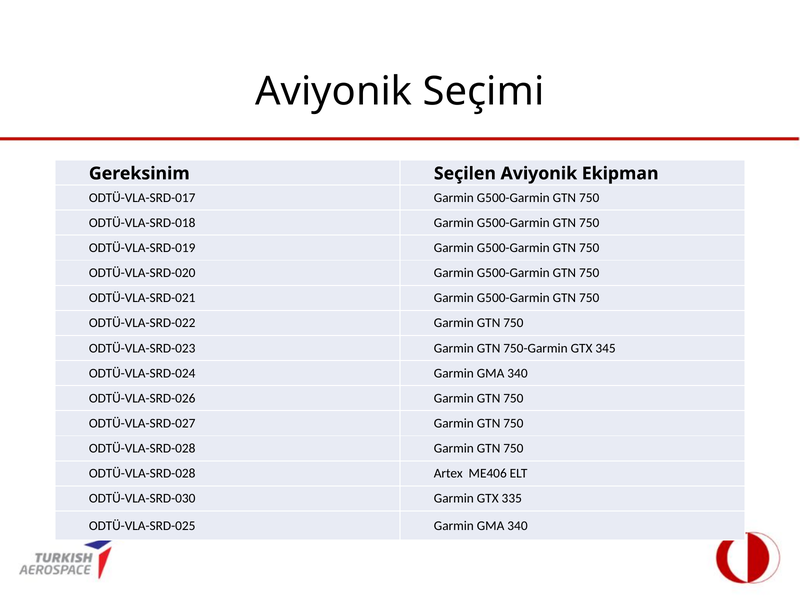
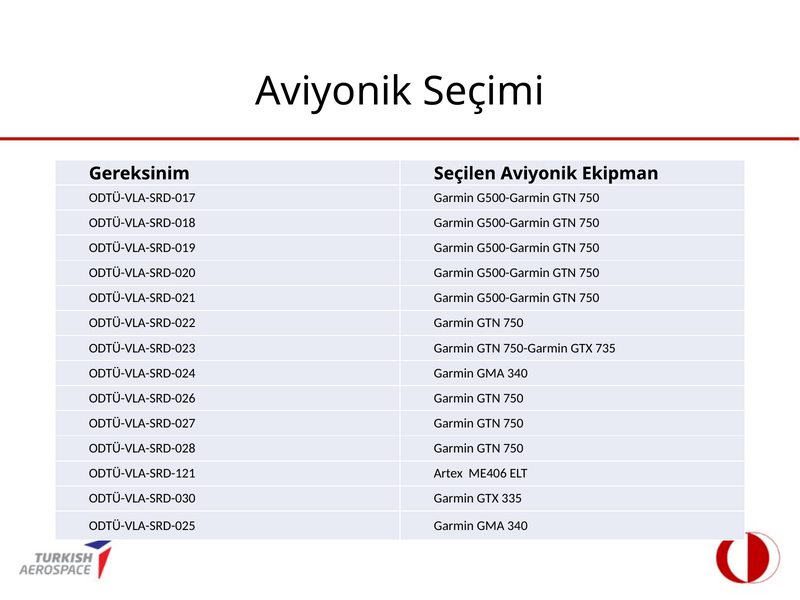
345: 345 -> 735 (606, 348)
ODTÜ-VLA-SRD-028: ODTÜ-VLA-SRD-028 -> ODTÜ-VLA-SRD-121 (142, 473)
